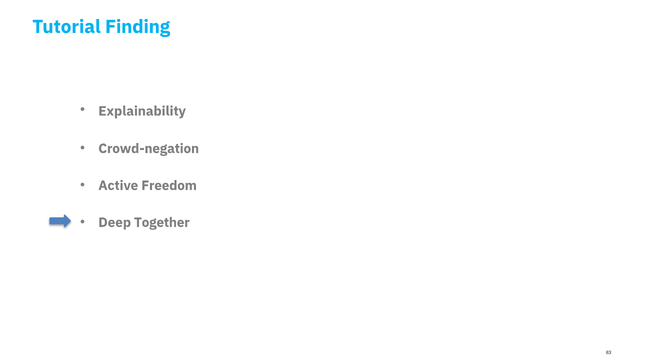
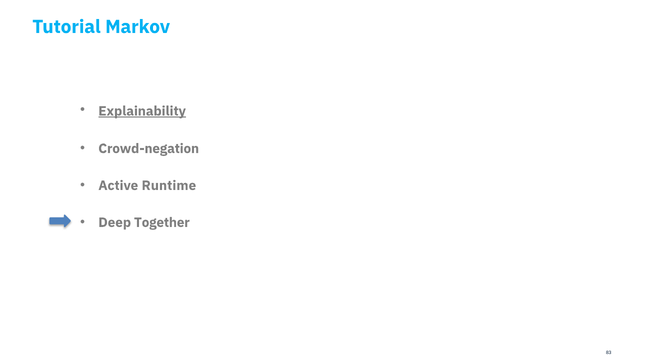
Finding: Finding -> Markov (138, 27)
Explainability underline: none -> present (142, 111)
Freedom: Freedom -> Runtime (169, 185)
